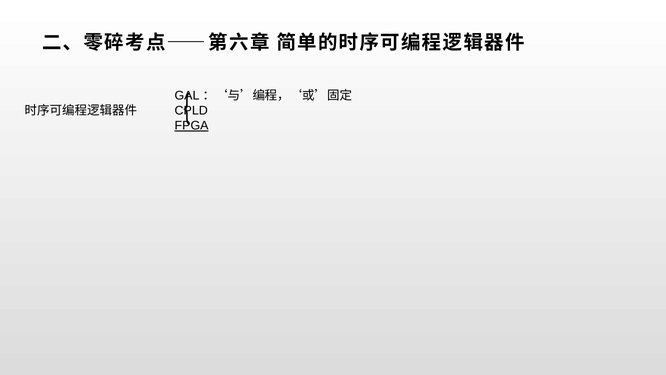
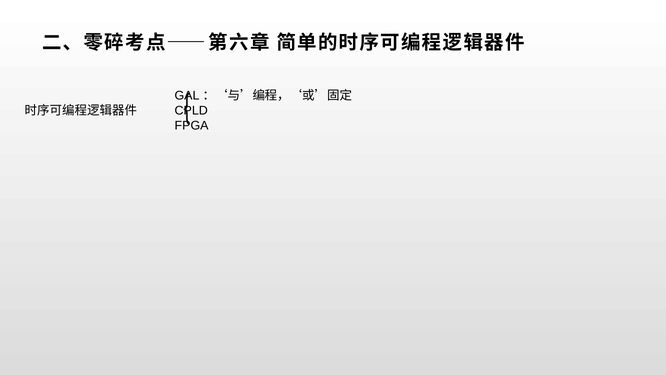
FPGA underline: present -> none (192, 125)
